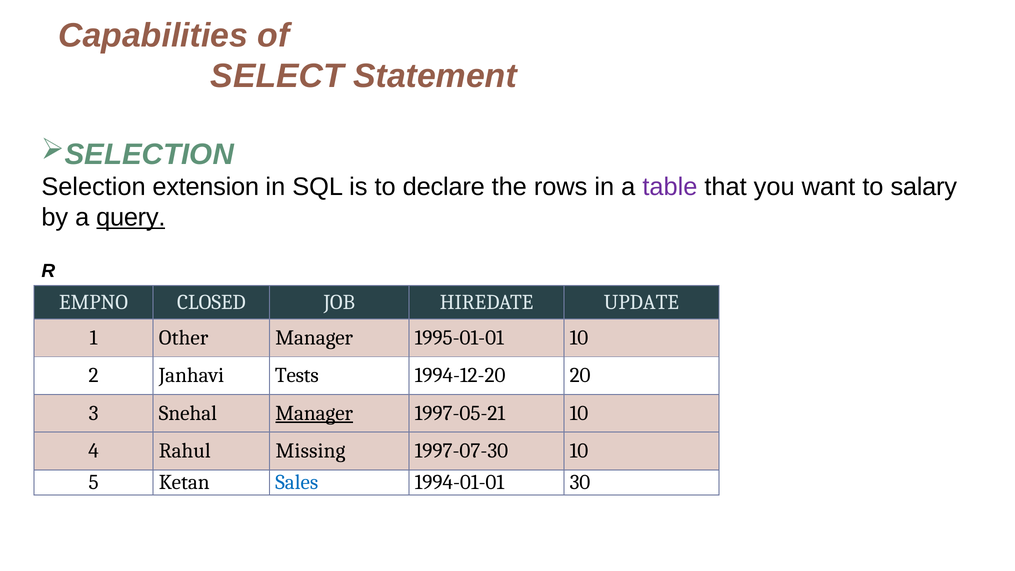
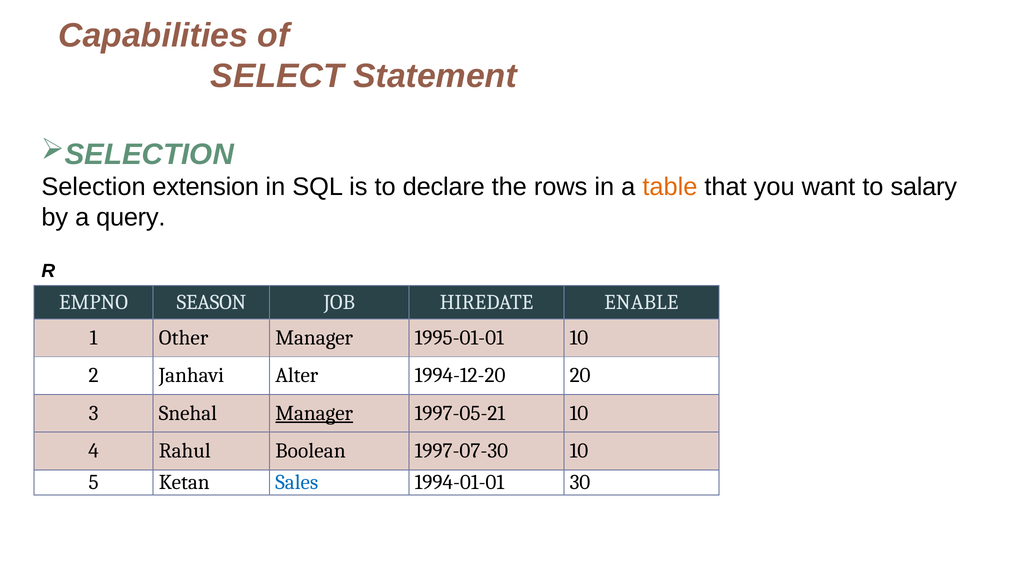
table colour: purple -> orange (670, 187)
query underline: present -> none (131, 217)
CLOSED: CLOSED -> SEASON (211, 302)
UPDATE: UPDATE -> ENABLE (641, 302)
Tests: Tests -> Alter (297, 375)
Missing: Missing -> Boolean (311, 451)
